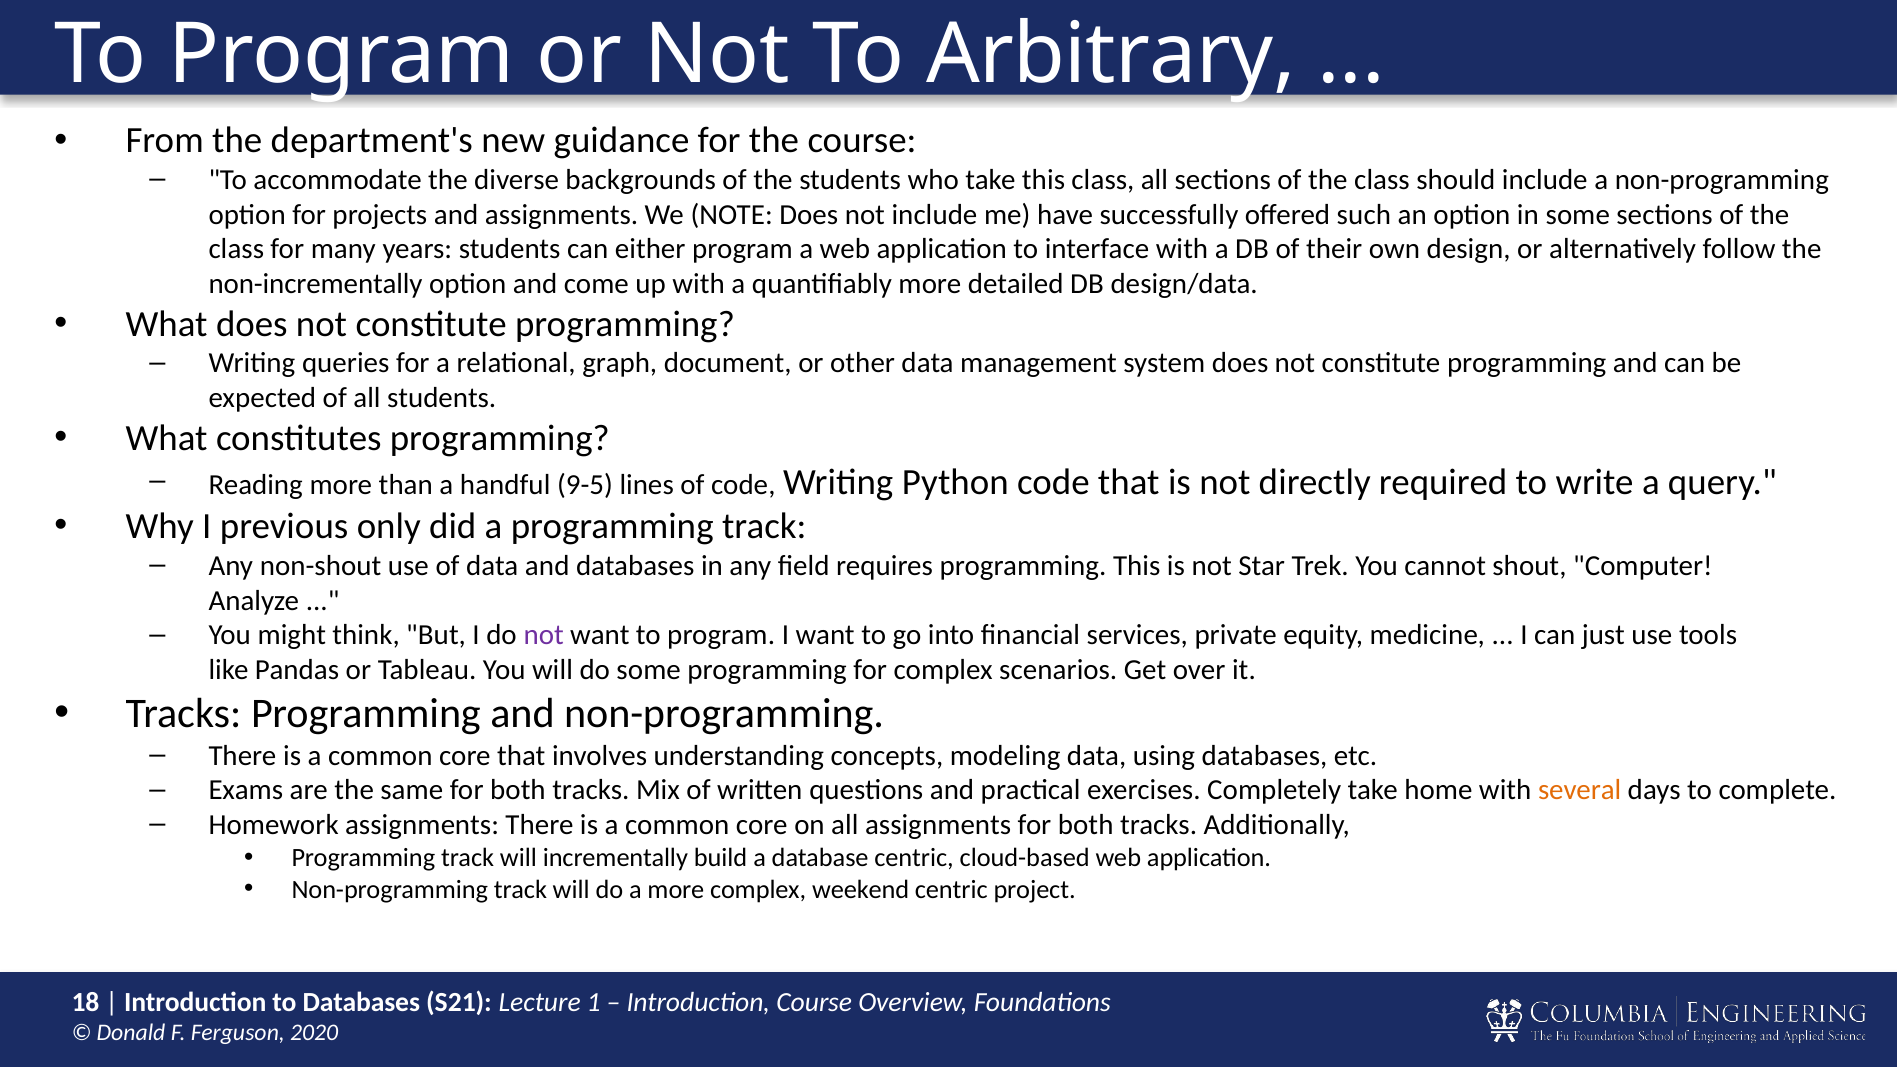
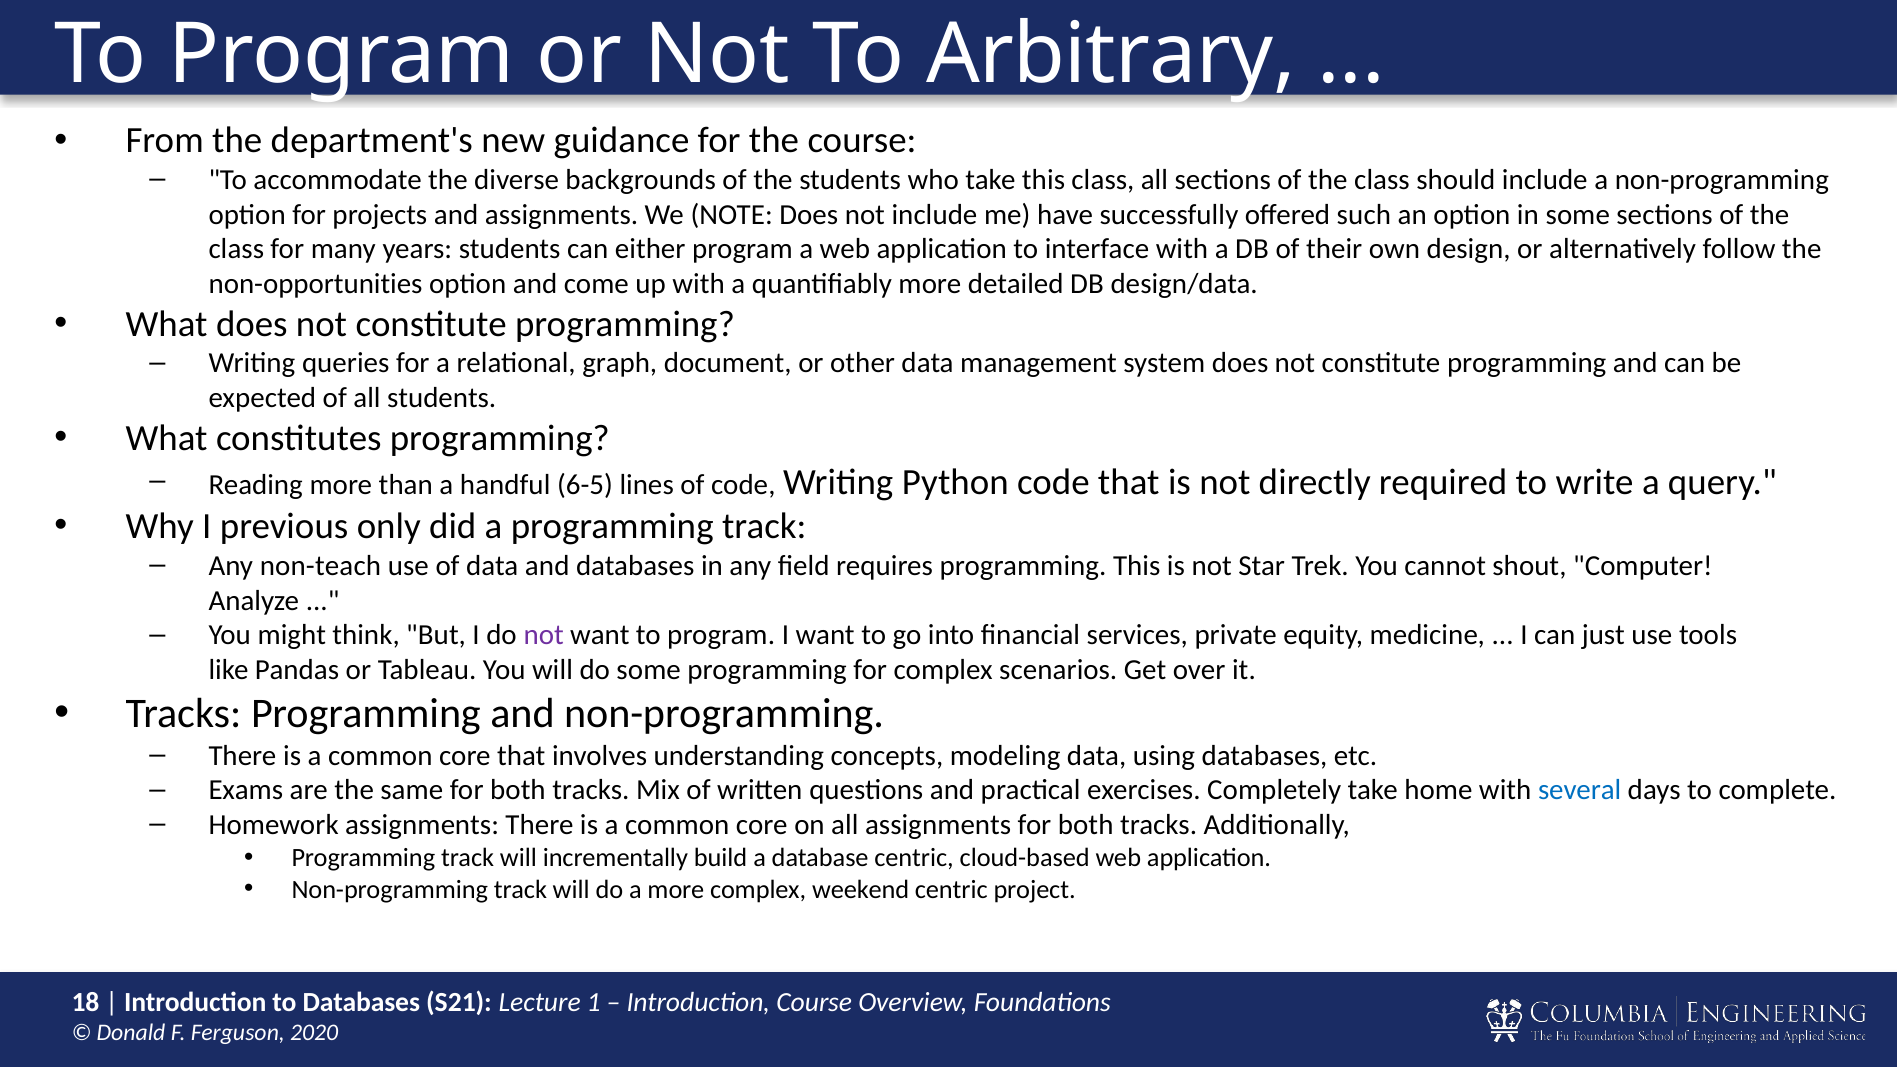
non-incrementally: non-incrementally -> non-opportunities (316, 284)
9-5: 9-5 -> 6-5 (585, 485)
non-shout: non-shout -> non-teach (320, 566)
several colour: orange -> blue (1580, 790)
